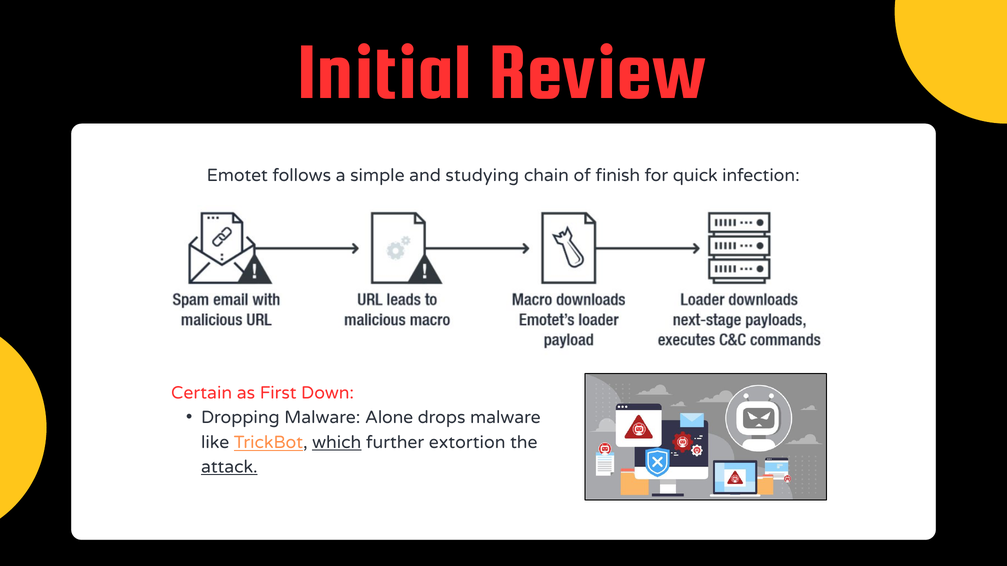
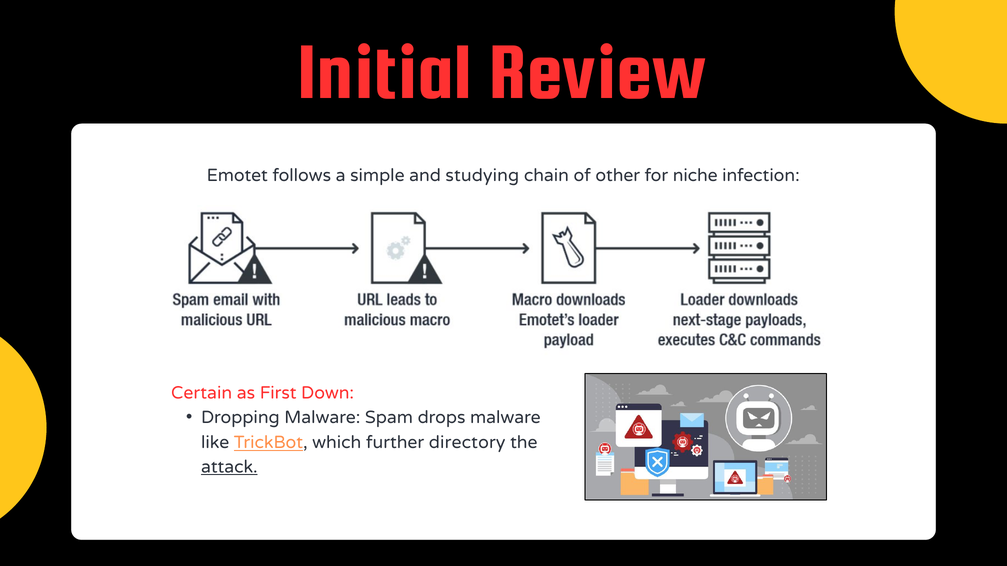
finish: finish -> other (618, 175)
quick: quick -> niche (695, 175)
Alone: Alone -> Spam (389, 418)
which underline: present -> none (337, 443)
extortion: extortion -> directory (467, 443)
